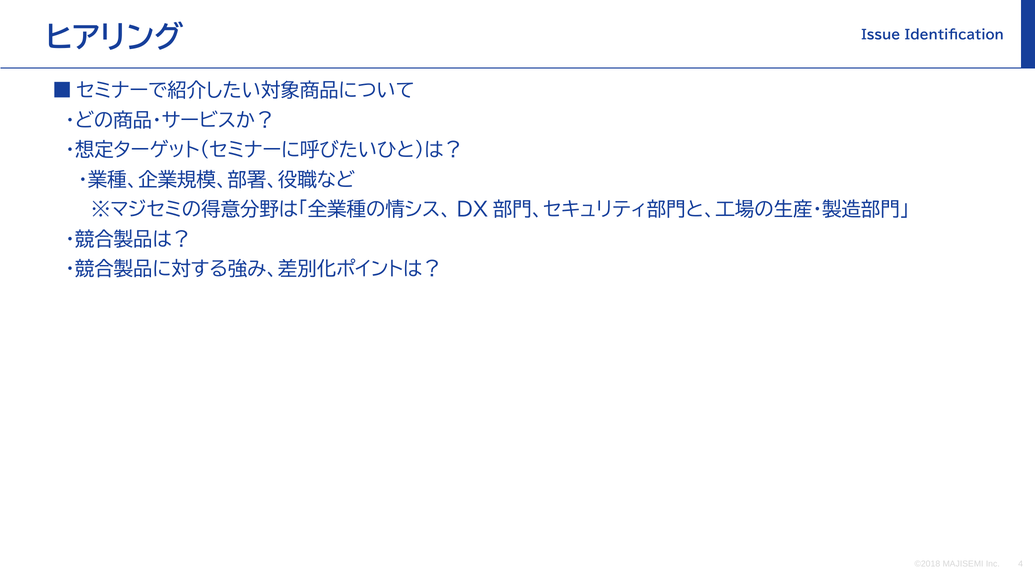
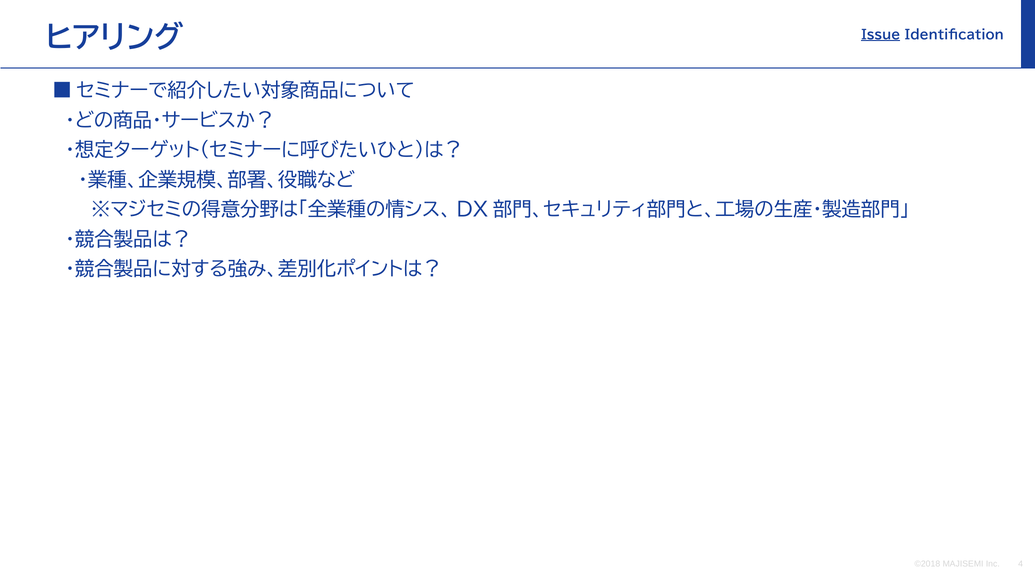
Issue underline: none -> present (881, 35)
